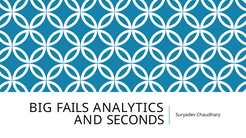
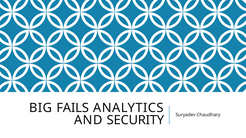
SECONDS: SECONDS -> SECURITY (135, 120)
